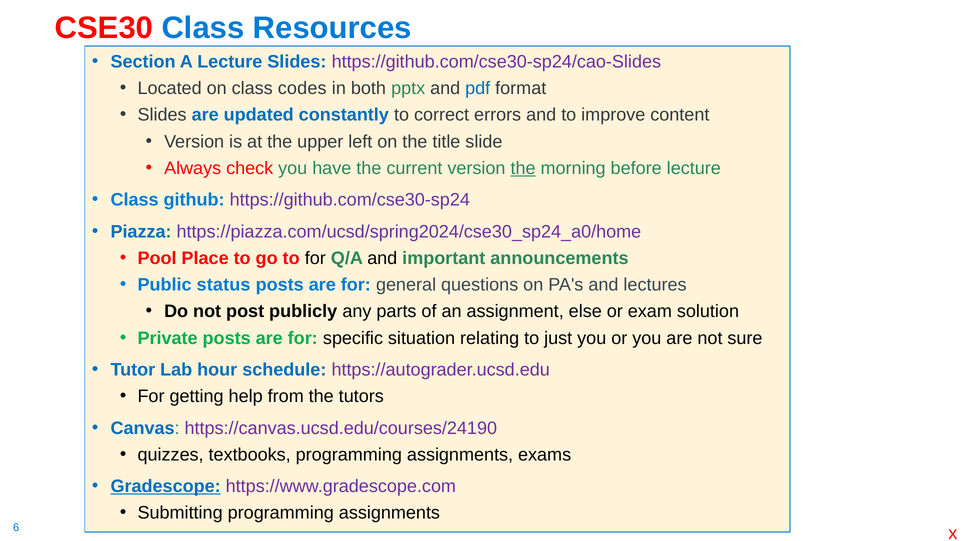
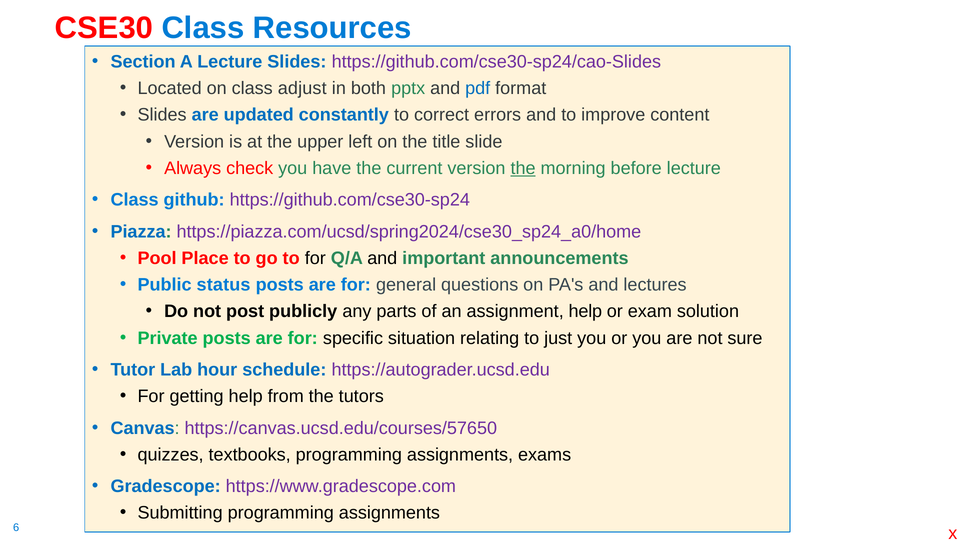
codes: codes -> adjust (302, 88)
assignment else: else -> help (585, 312)
https://canvas.ucsd.edu/courses/24190: https://canvas.ucsd.edu/courses/24190 -> https://canvas.ucsd.edu/courses/57650 (341, 428)
Gradescope underline: present -> none (166, 486)
